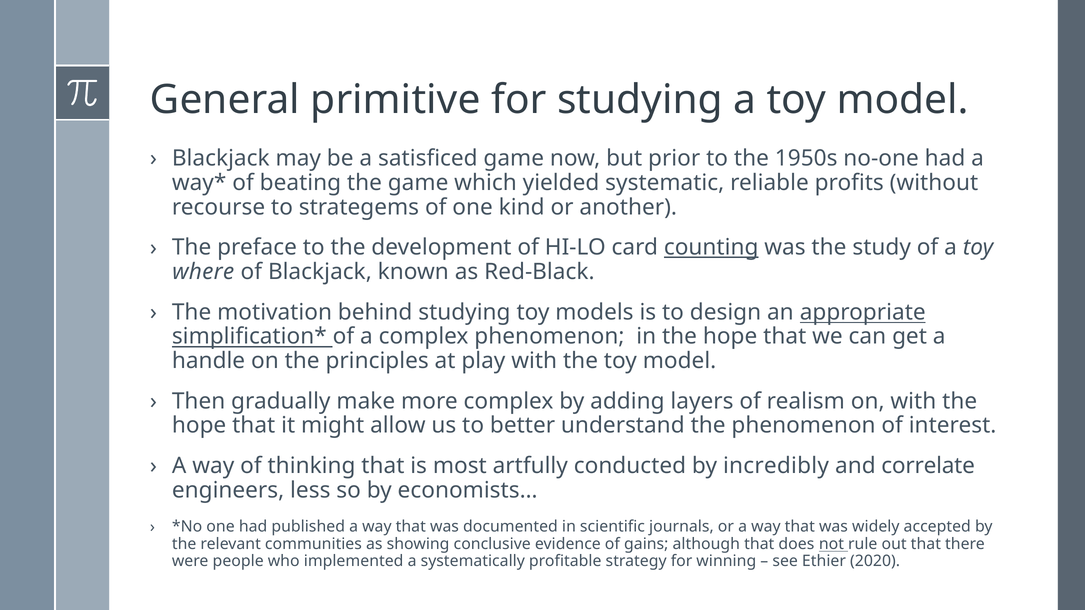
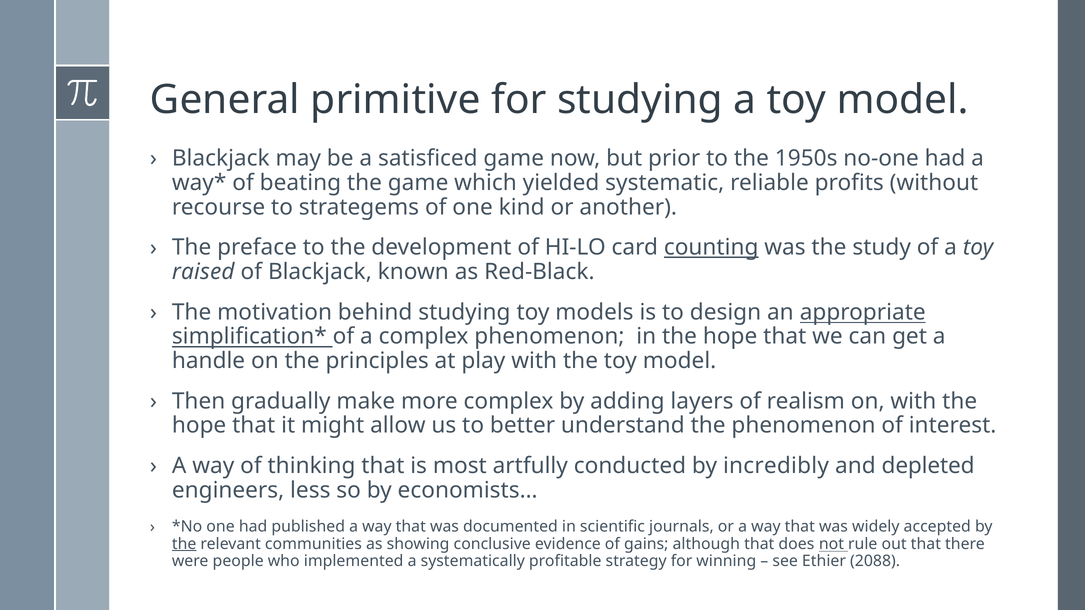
where: where -> raised (203, 272)
correlate: correlate -> depleted (928, 466)
the underline: none -> present (184, 544)
2020: 2020 -> 2088 (875, 561)
